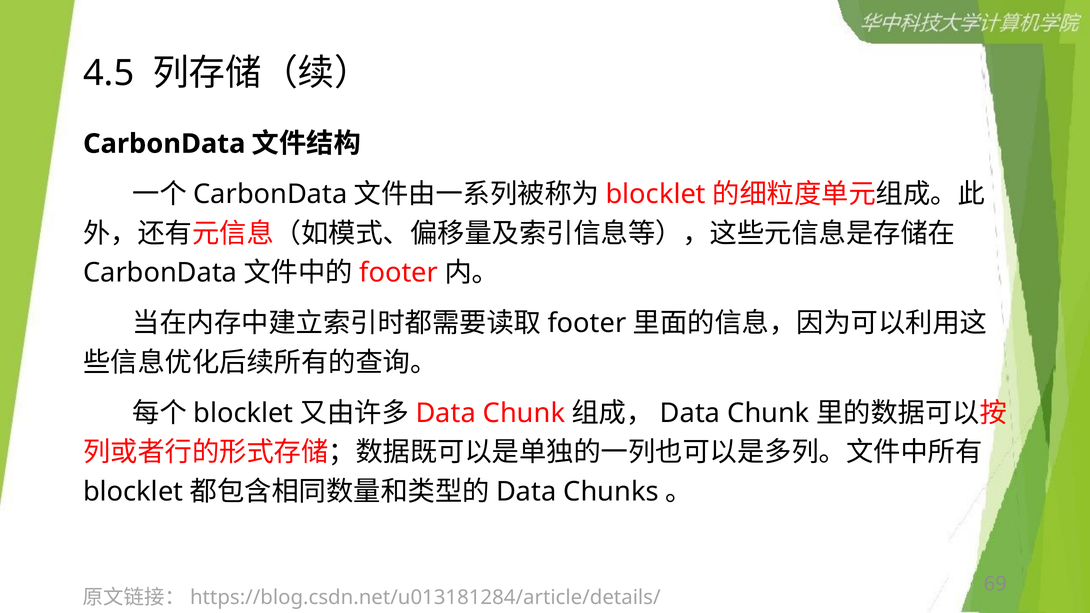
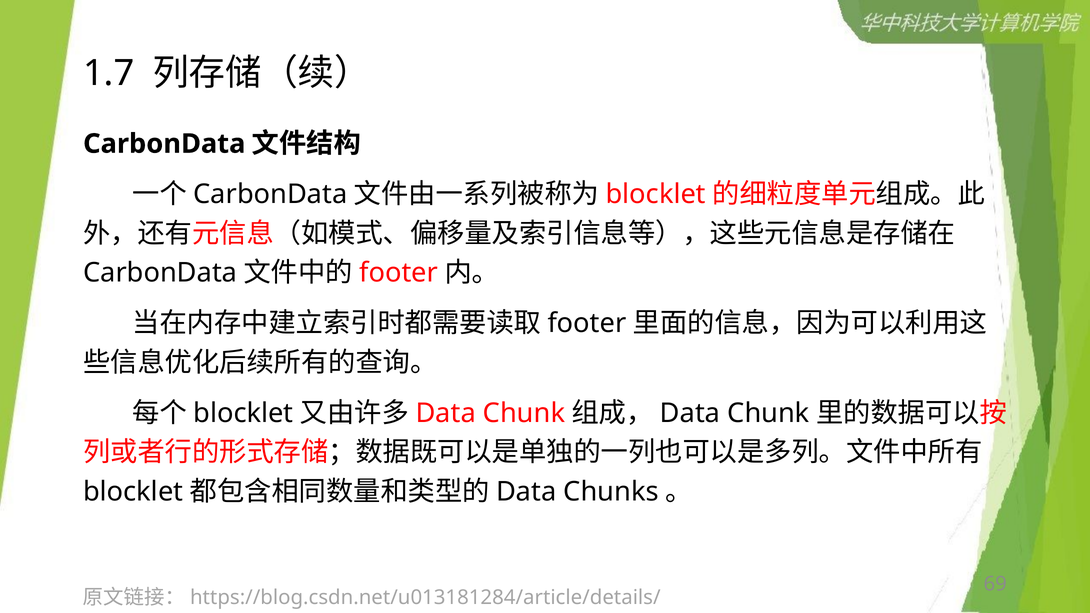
4.5: 4.5 -> 1.7 (109, 74)
